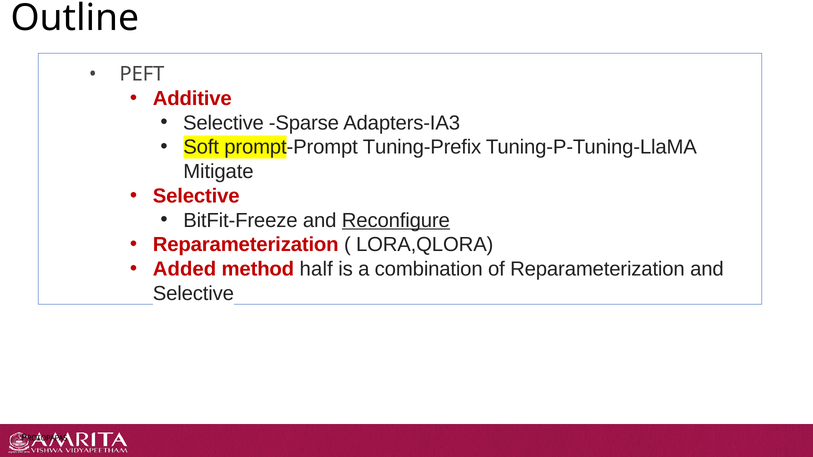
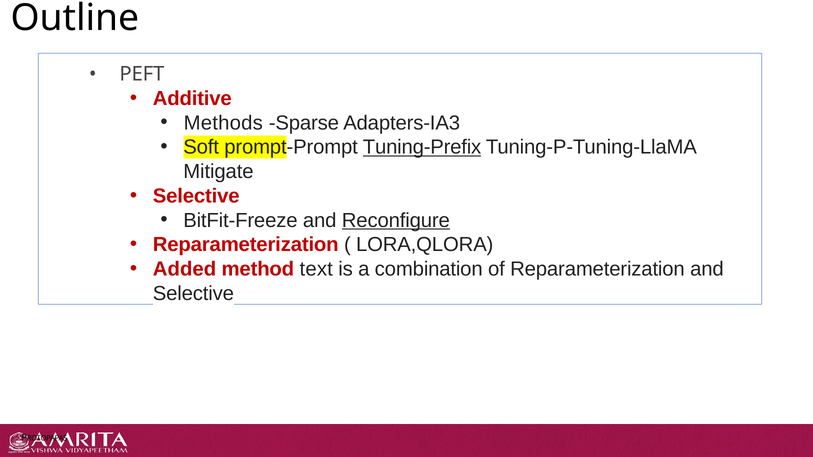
Selective: Selective -> Methods (223, 123)
Tuning-Prefix underline: none -> present (422, 147)
half: half -> text (316, 269)
